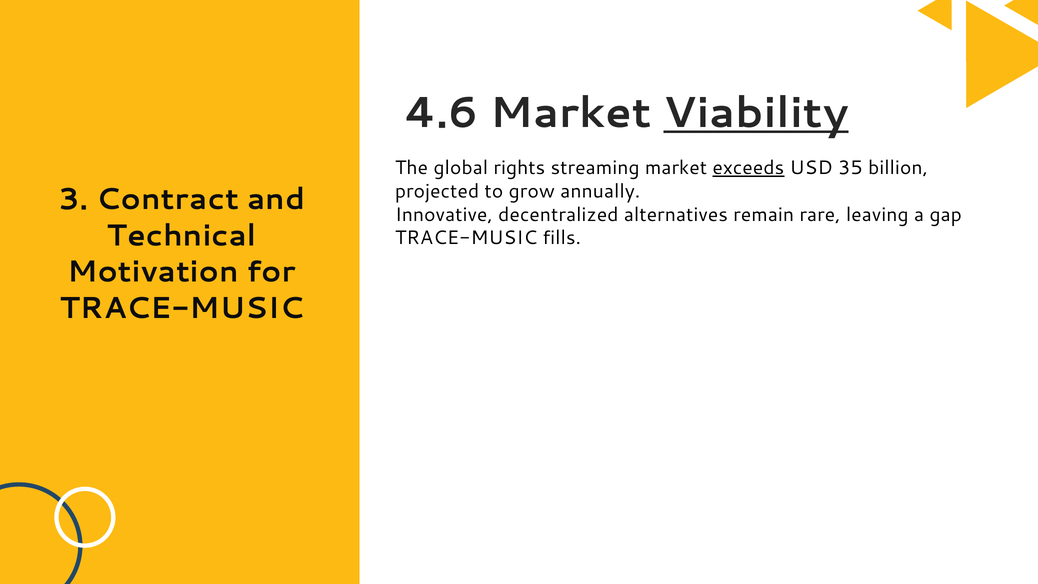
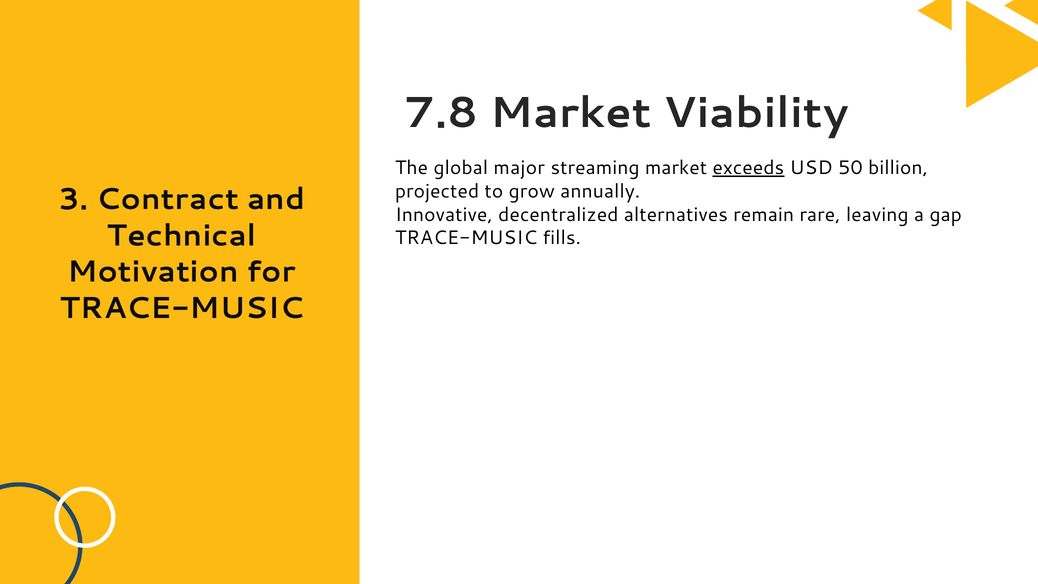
4.6: 4.6 -> 7.8 (441, 113)
Viability underline: present -> none (756, 113)
rights: rights -> major (519, 168)
35: 35 -> 50 (850, 168)
